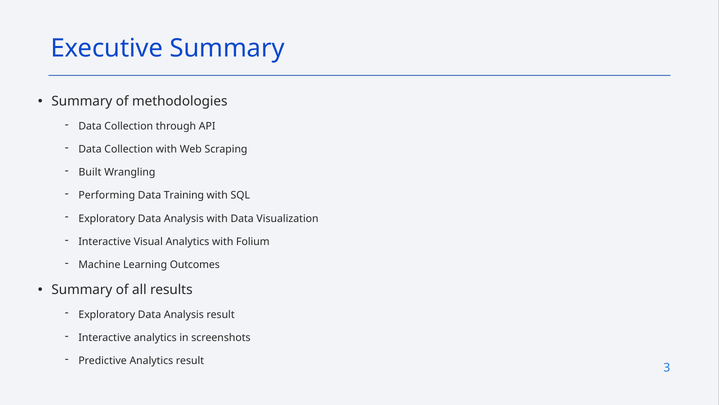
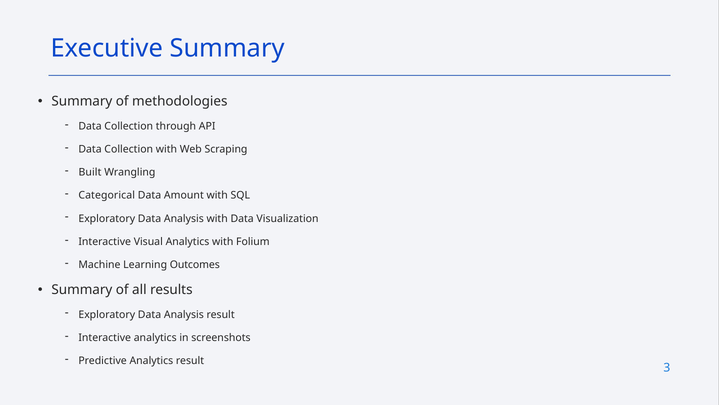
Performing: Performing -> Categorical (107, 195)
Training: Training -> Amount (184, 195)
